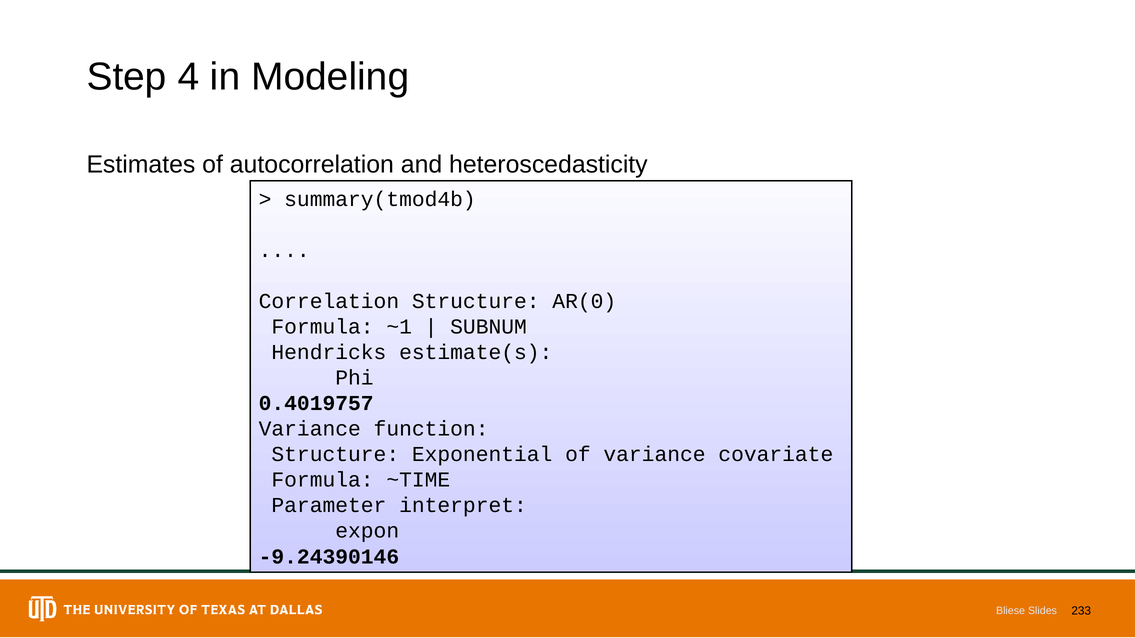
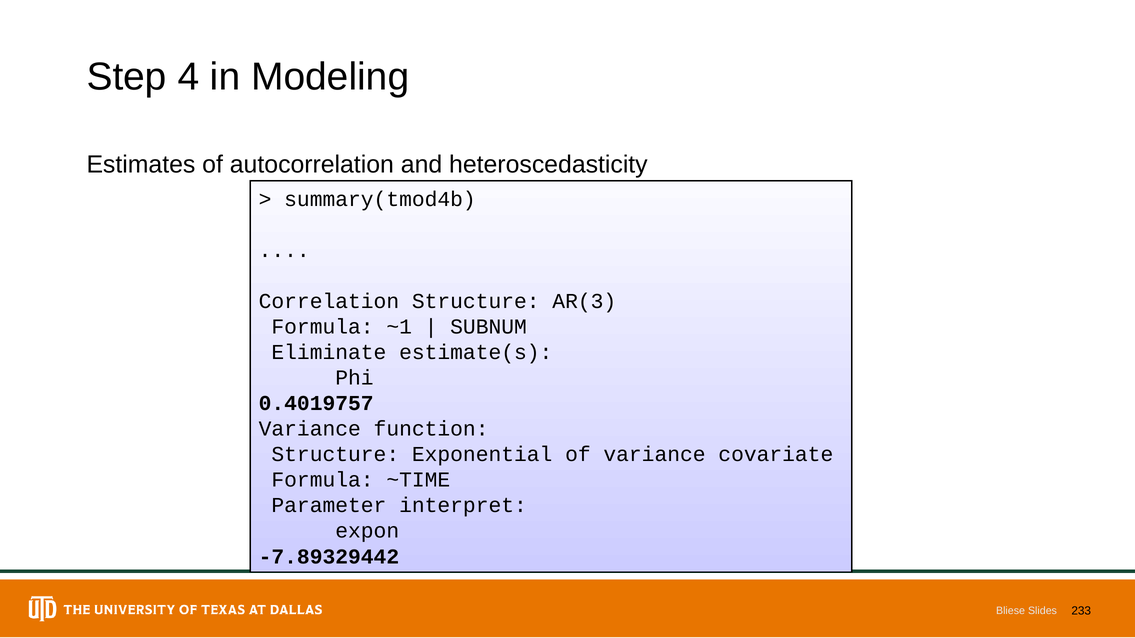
AR(0: AR(0 -> AR(3 (584, 302)
Hendricks: Hendricks -> Eliminate (329, 353)
-9.24390146: -9.24390146 -> -7.89329442 (329, 557)
